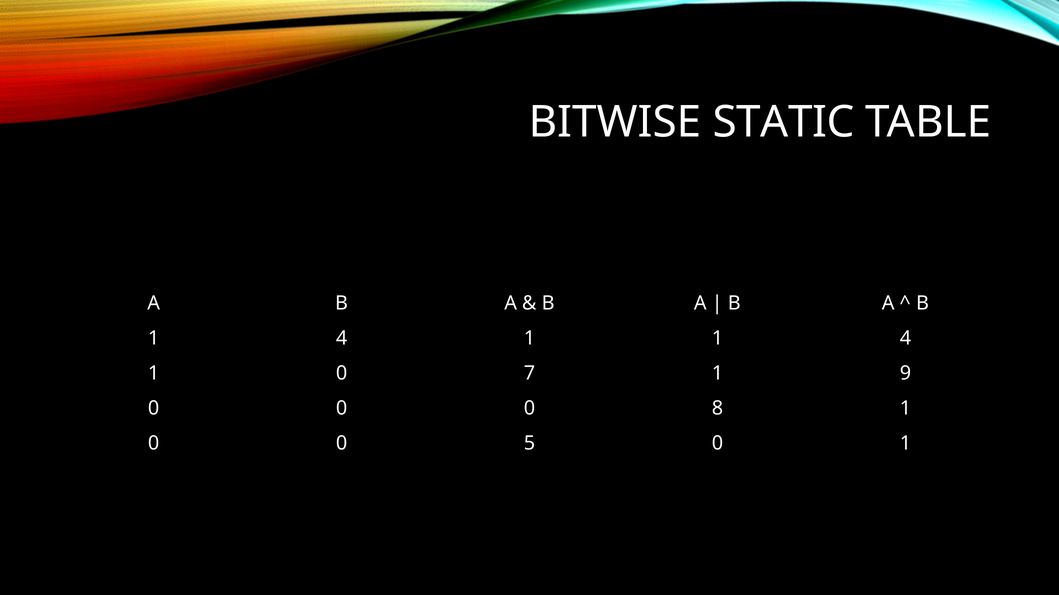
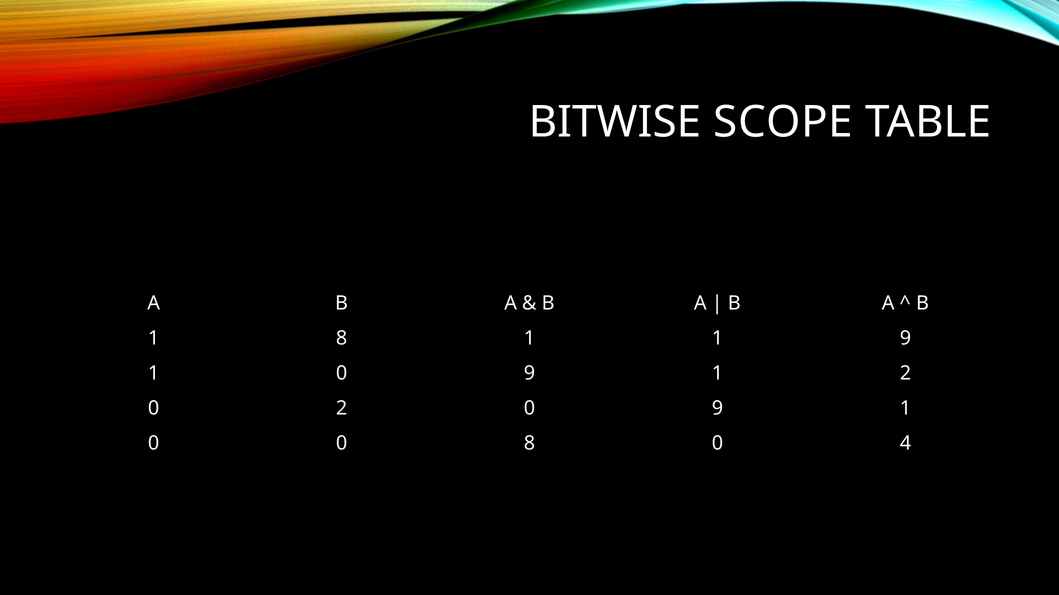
STATIC: STATIC -> SCOPE (783, 122)
4: 4 -> 8 (342, 339)
1 1 4: 4 -> 9 (905, 339)
1 0 7: 7 -> 9 (530, 374)
1 9: 9 -> 2 (905, 374)
0: 0 -> 2 (342, 409)
8: 8 -> 9 (717, 409)
0 5: 5 -> 8 (530, 444)
0 1: 1 -> 4 (905, 444)
